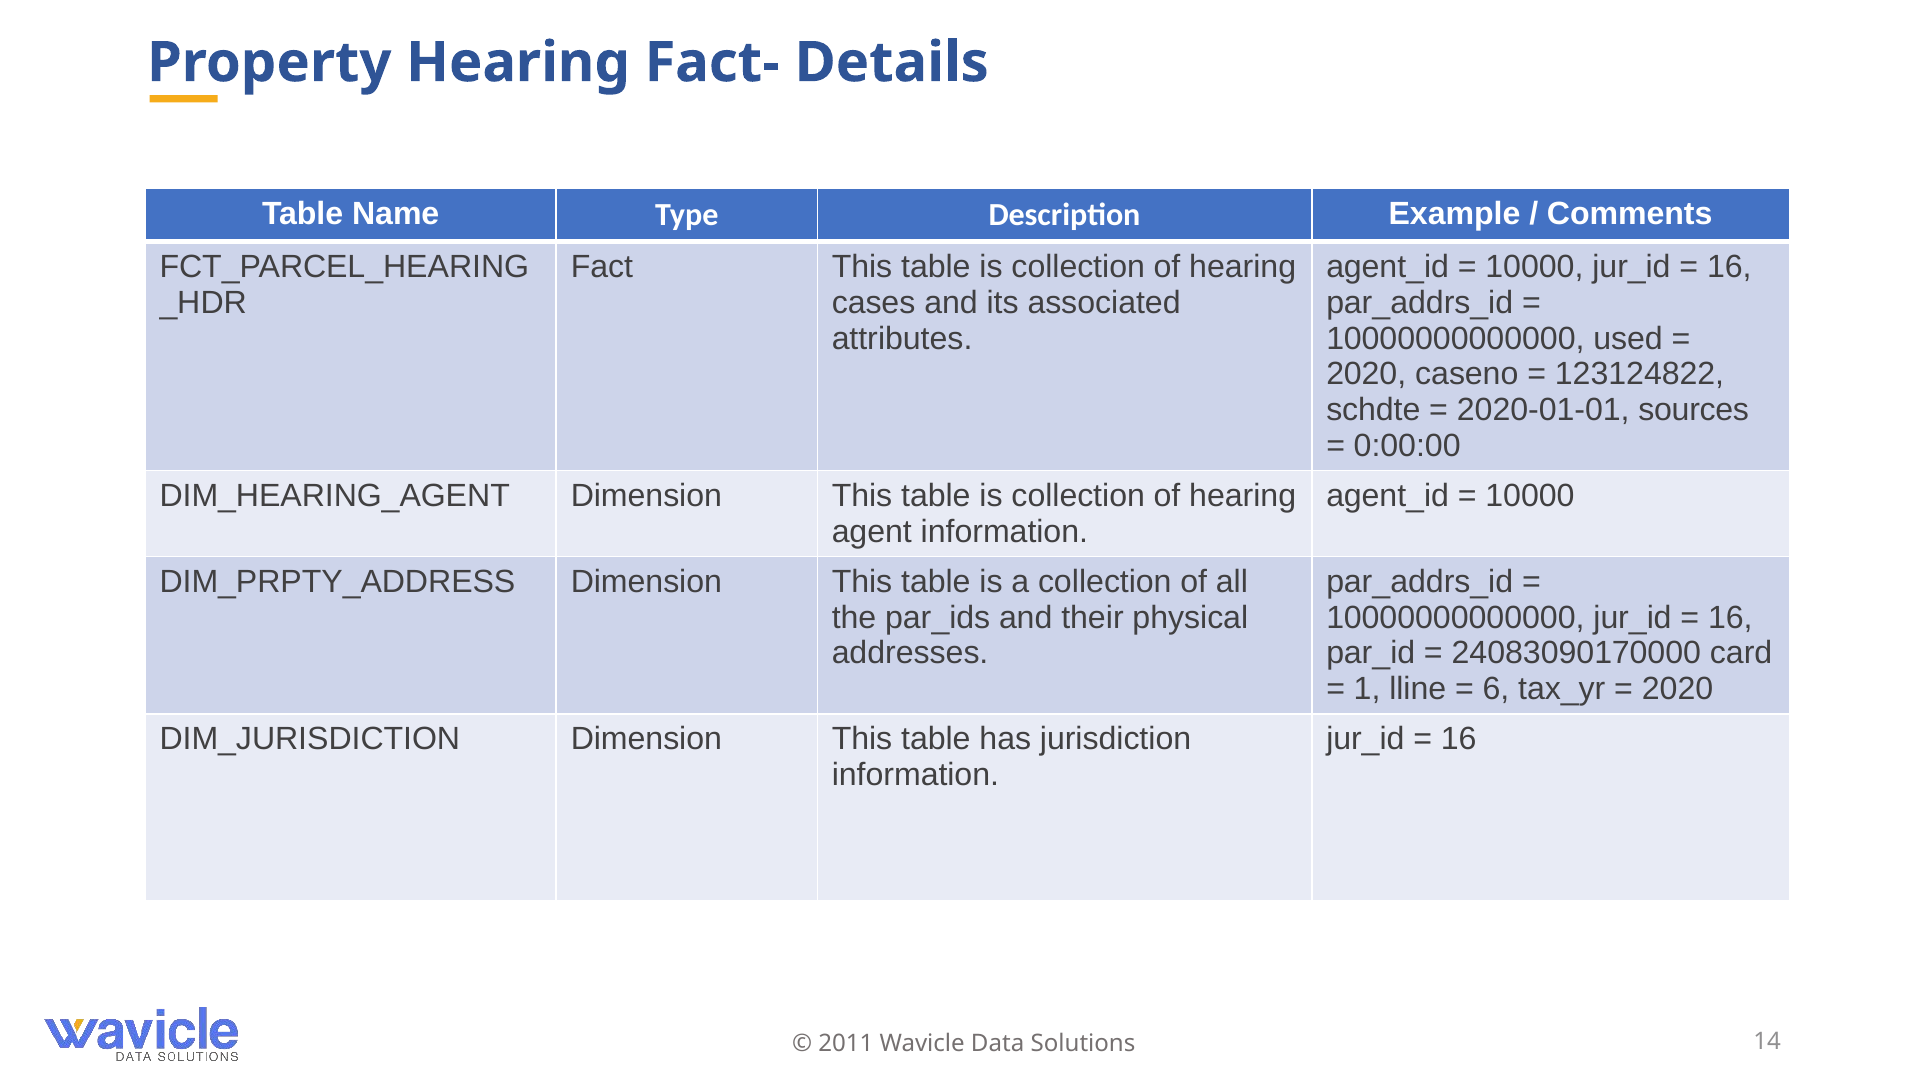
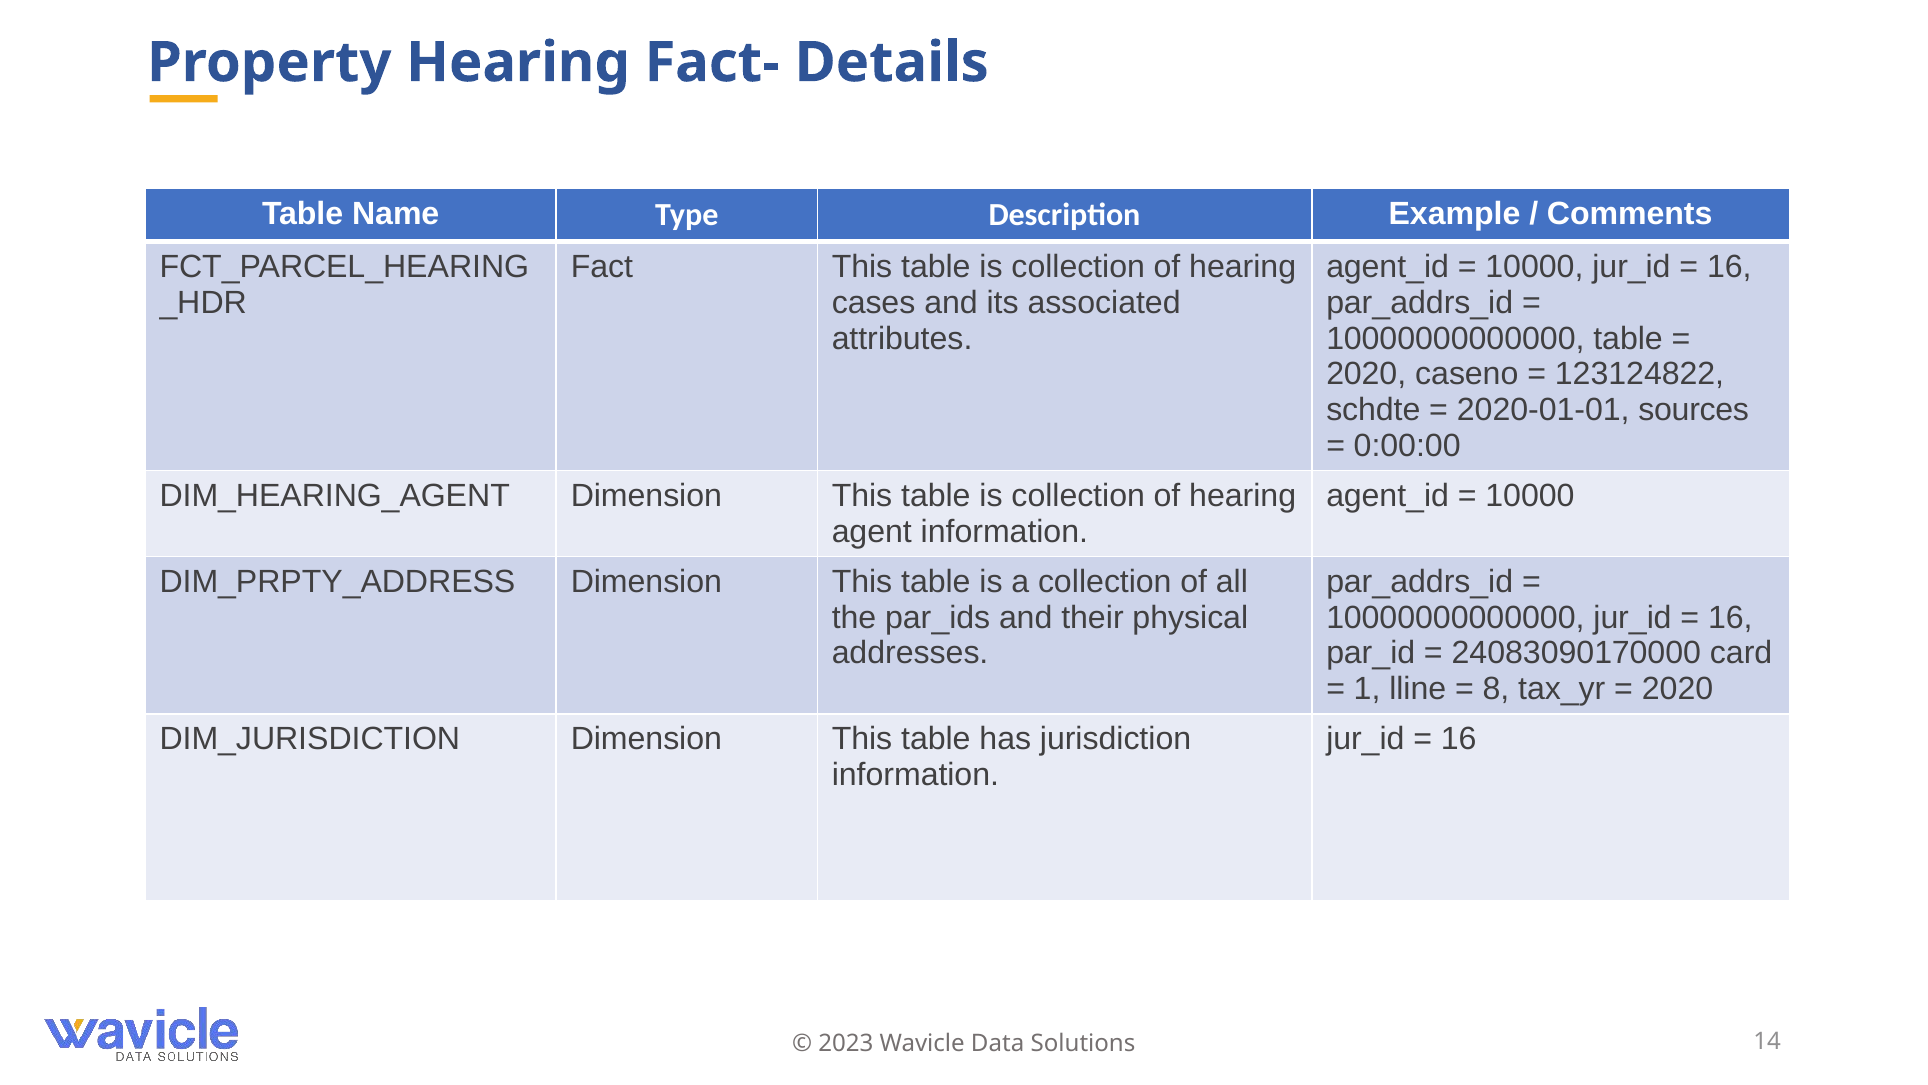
10000000000000 used: used -> table (1628, 338)
6: 6 -> 8 (1496, 689)
2011: 2011 -> 2023 (846, 1043)
